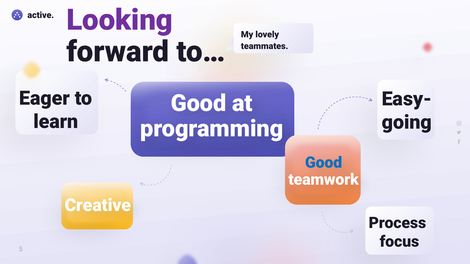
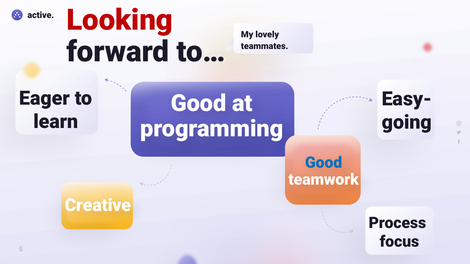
Looking colour: purple -> red (120, 20)
